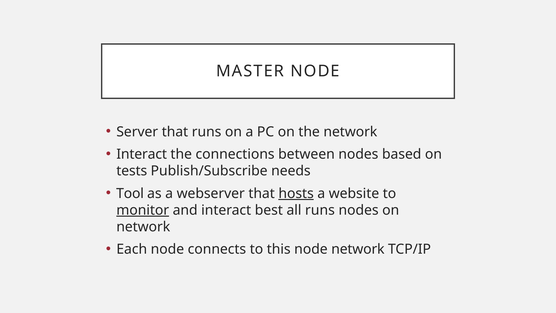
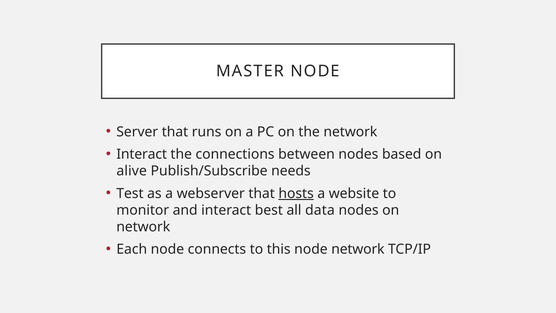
tests: tests -> alive (132, 171)
Tool: Tool -> Test (130, 193)
monitor underline: present -> none (143, 210)
all runs: runs -> data (320, 210)
